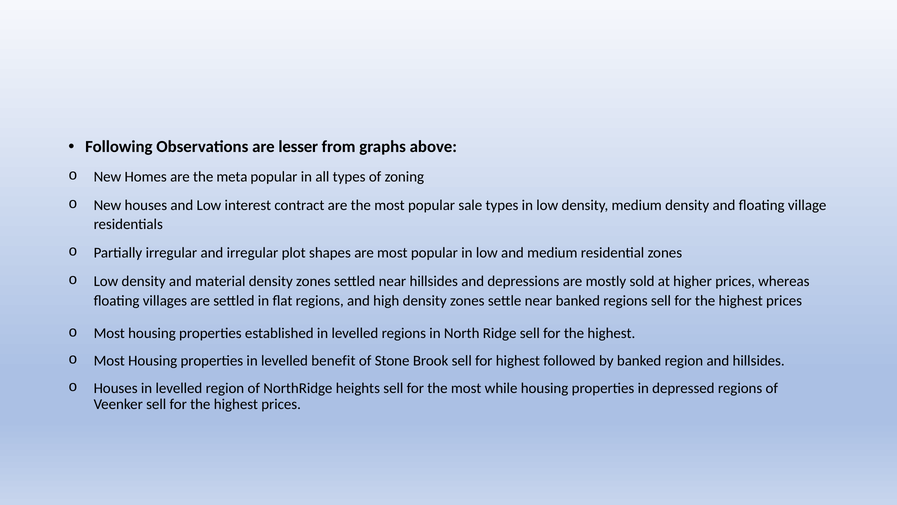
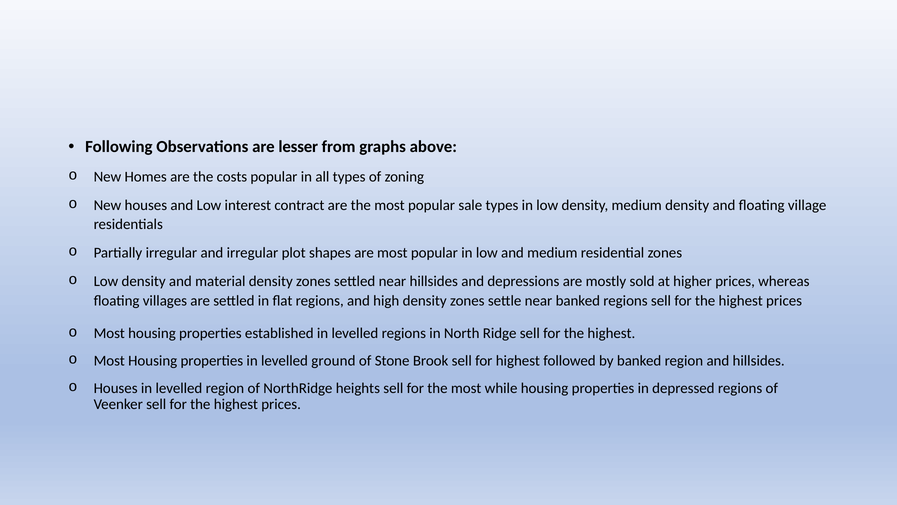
meta: meta -> costs (232, 176)
benefit: benefit -> ground (333, 360)
